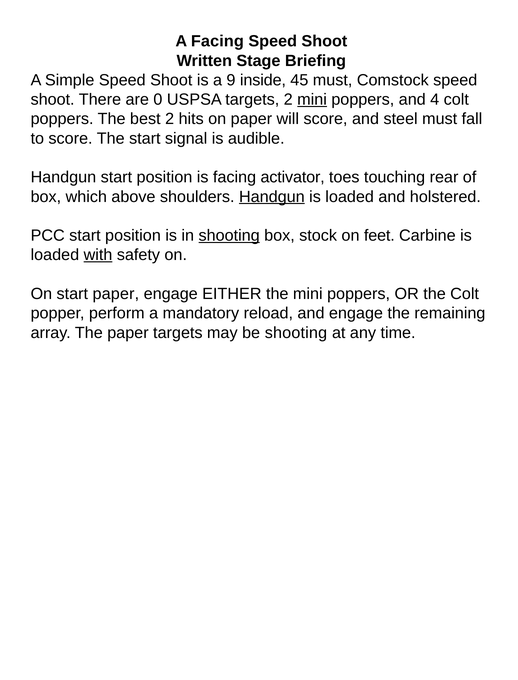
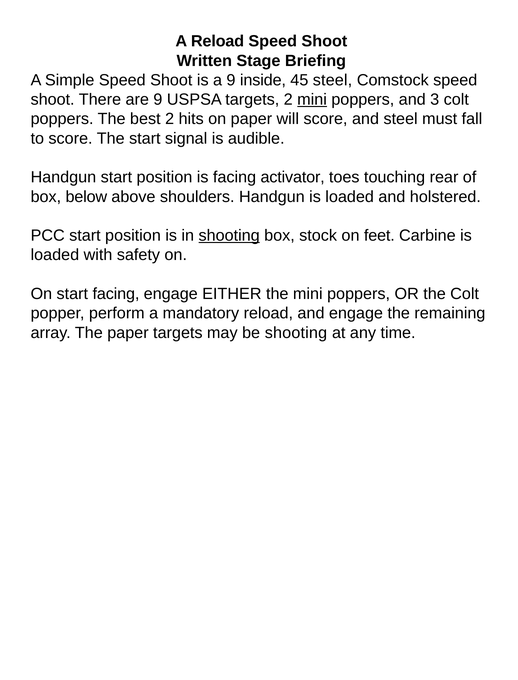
A Facing: Facing -> Reload (218, 41)
45 must: must -> steel (332, 80)
are 0: 0 -> 9 (158, 100)
4: 4 -> 3 (435, 100)
which: which -> below (86, 197)
Handgun underline: present -> none (272, 197)
with underline: present -> none (98, 255)
start paper: paper -> facing (116, 294)
